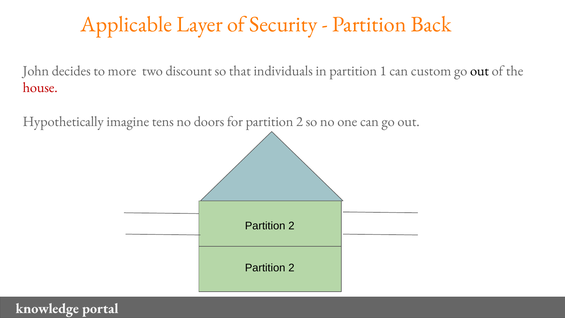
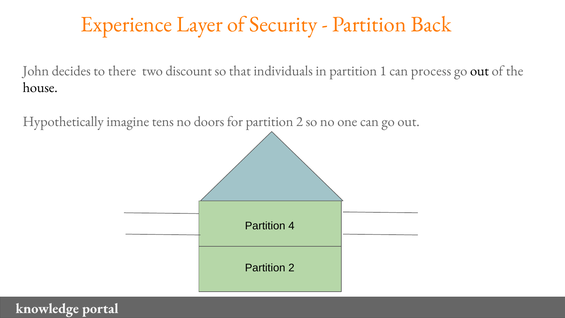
Applicable: Applicable -> Experience (126, 24)
more: more -> there (122, 71)
custom: custom -> process (431, 71)
house colour: red -> black (40, 88)
2: 2 -> 4 (291, 226)
